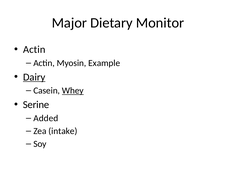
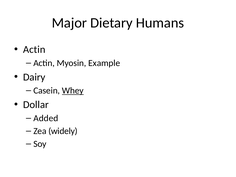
Monitor: Monitor -> Humans (160, 23)
Dairy underline: present -> none (34, 77)
Serine: Serine -> Dollar (36, 105)
intake: intake -> widely (63, 131)
